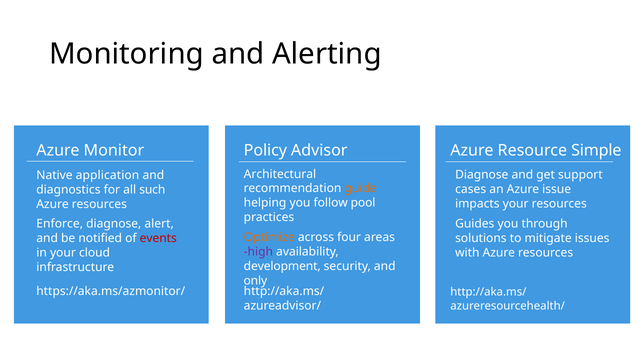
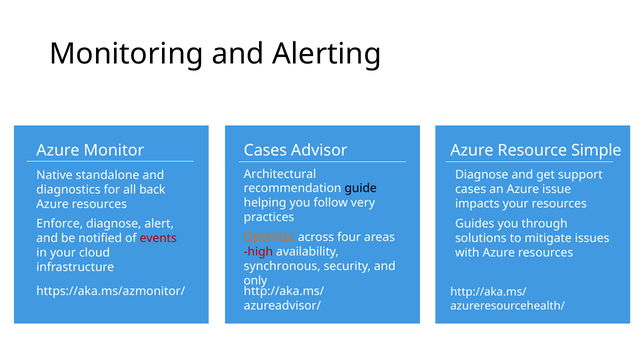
Policy: Policy -> Cases (265, 150)
application: application -> standalone (108, 175)
guide colour: orange -> black (361, 188)
such: such -> back (152, 189)
pool: pool -> very (363, 203)
high colour: purple -> red (258, 252)
development: development -> synchronous (282, 266)
